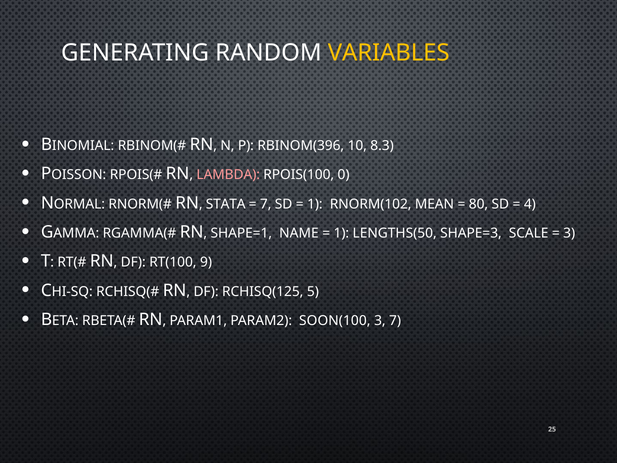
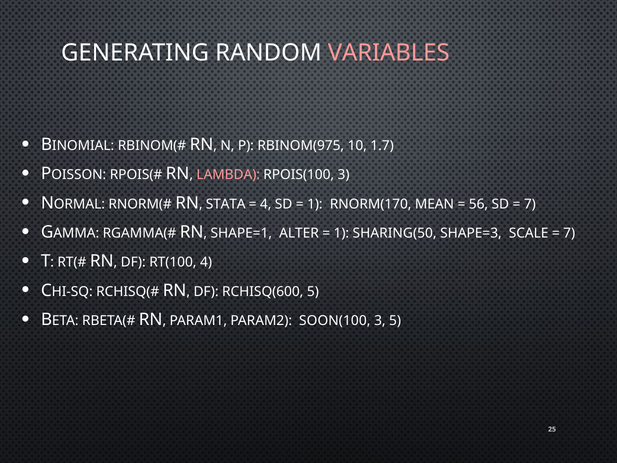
VARIABLES colour: yellow -> pink (389, 53)
RBINOM(396: RBINOM(396 -> RBINOM(975 (301, 146)
8.3: 8.3 -> 1.7 (382, 146)
RPOIS(100 0: 0 -> 3 (344, 175)
7: 7 -> 4 (266, 204)
RNORM(102: RNORM(102 -> RNORM(170 (371, 204)
80: 80 -> 56 (478, 204)
4: 4 -> 7 (530, 204)
NAME: NAME -> ALTER (299, 233)
LENGTHS(50: LENGTHS(50 -> SHARING(50 (395, 233)
3: 3 -> 7 (569, 233)
RT(100 9: 9 -> 4 (206, 262)
RCHISQ(125: RCHISQ(125 -> RCHISQ(600 (263, 291)
3 7: 7 -> 5 (395, 321)
